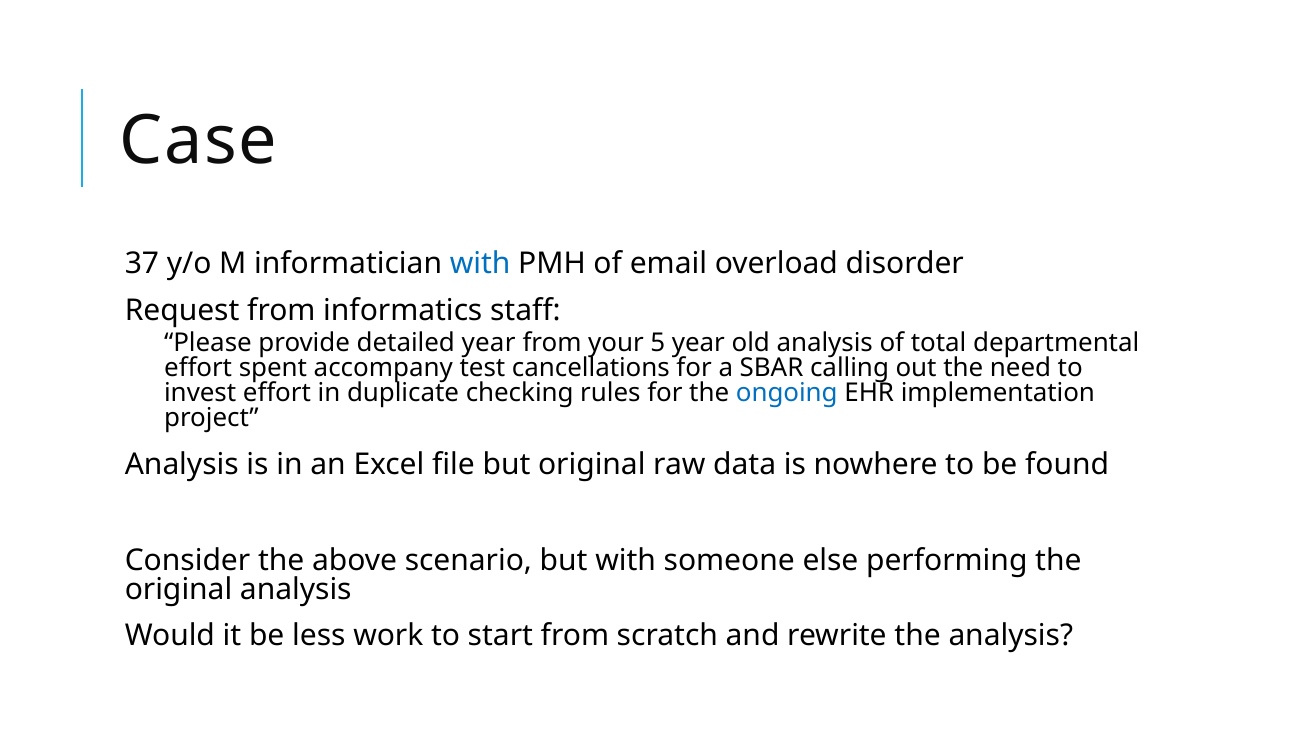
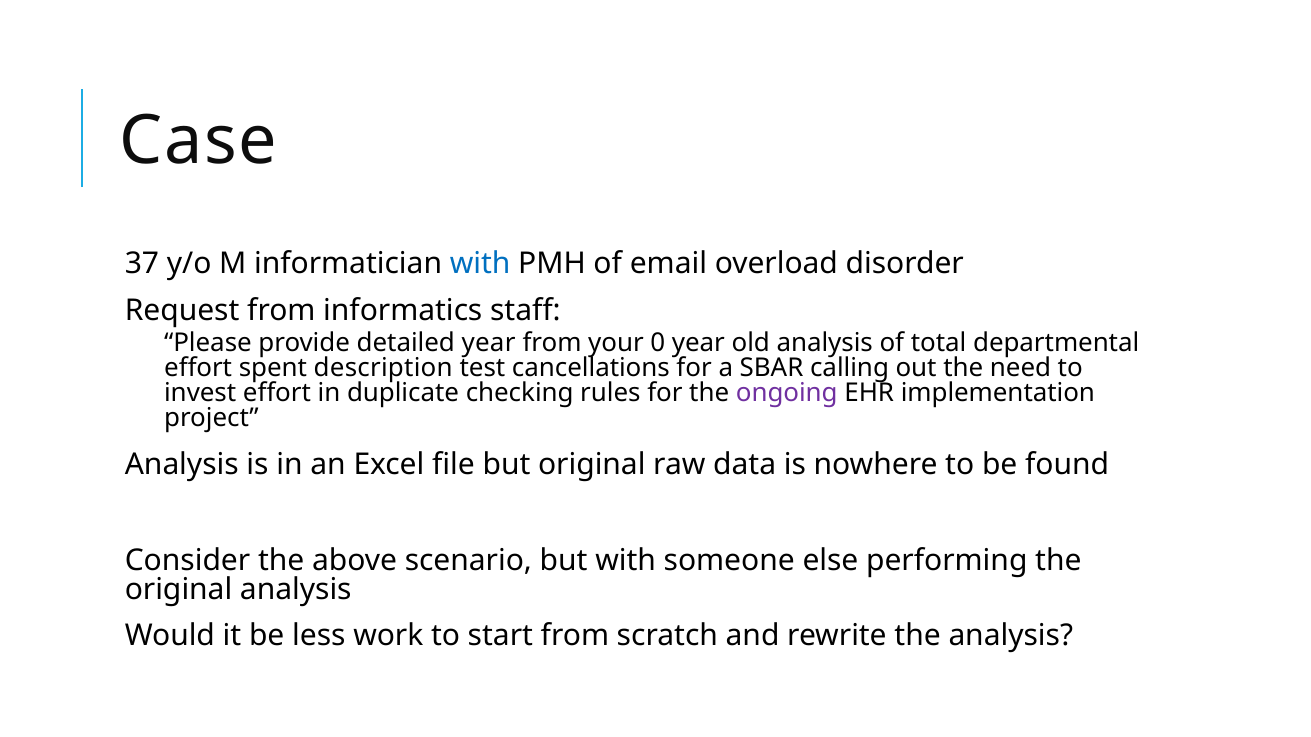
5: 5 -> 0 (658, 343)
accompany: accompany -> description (383, 368)
ongoing colour: blue -> purple (787, 393)
